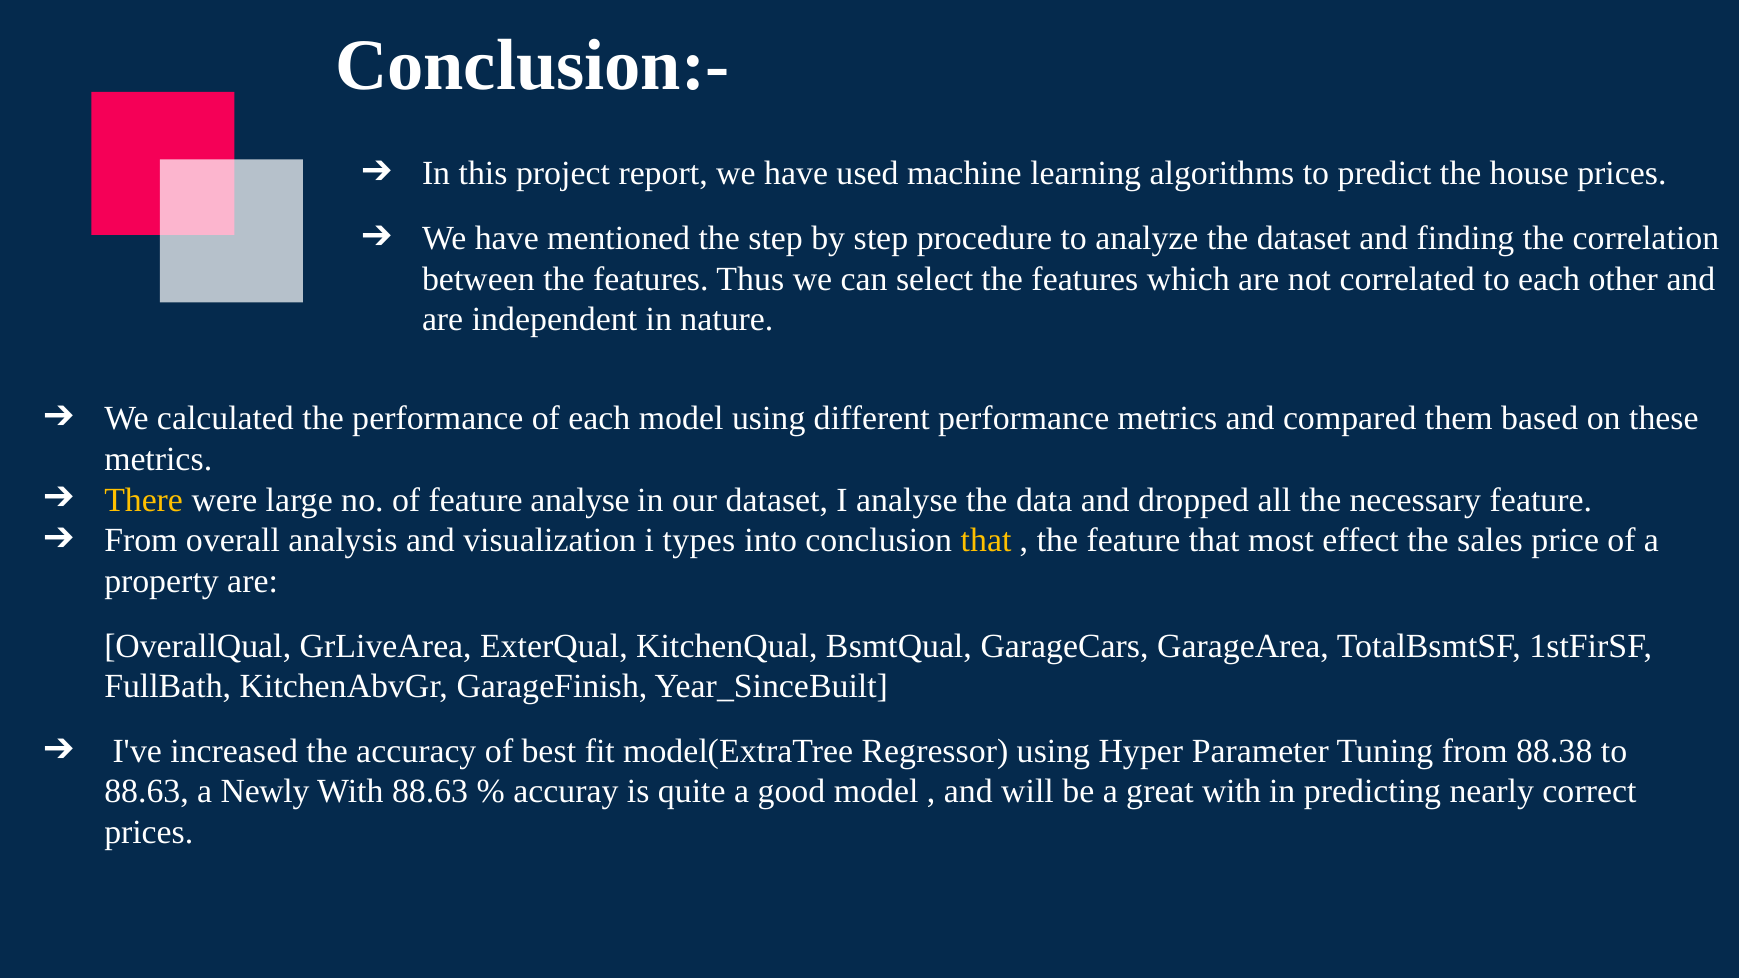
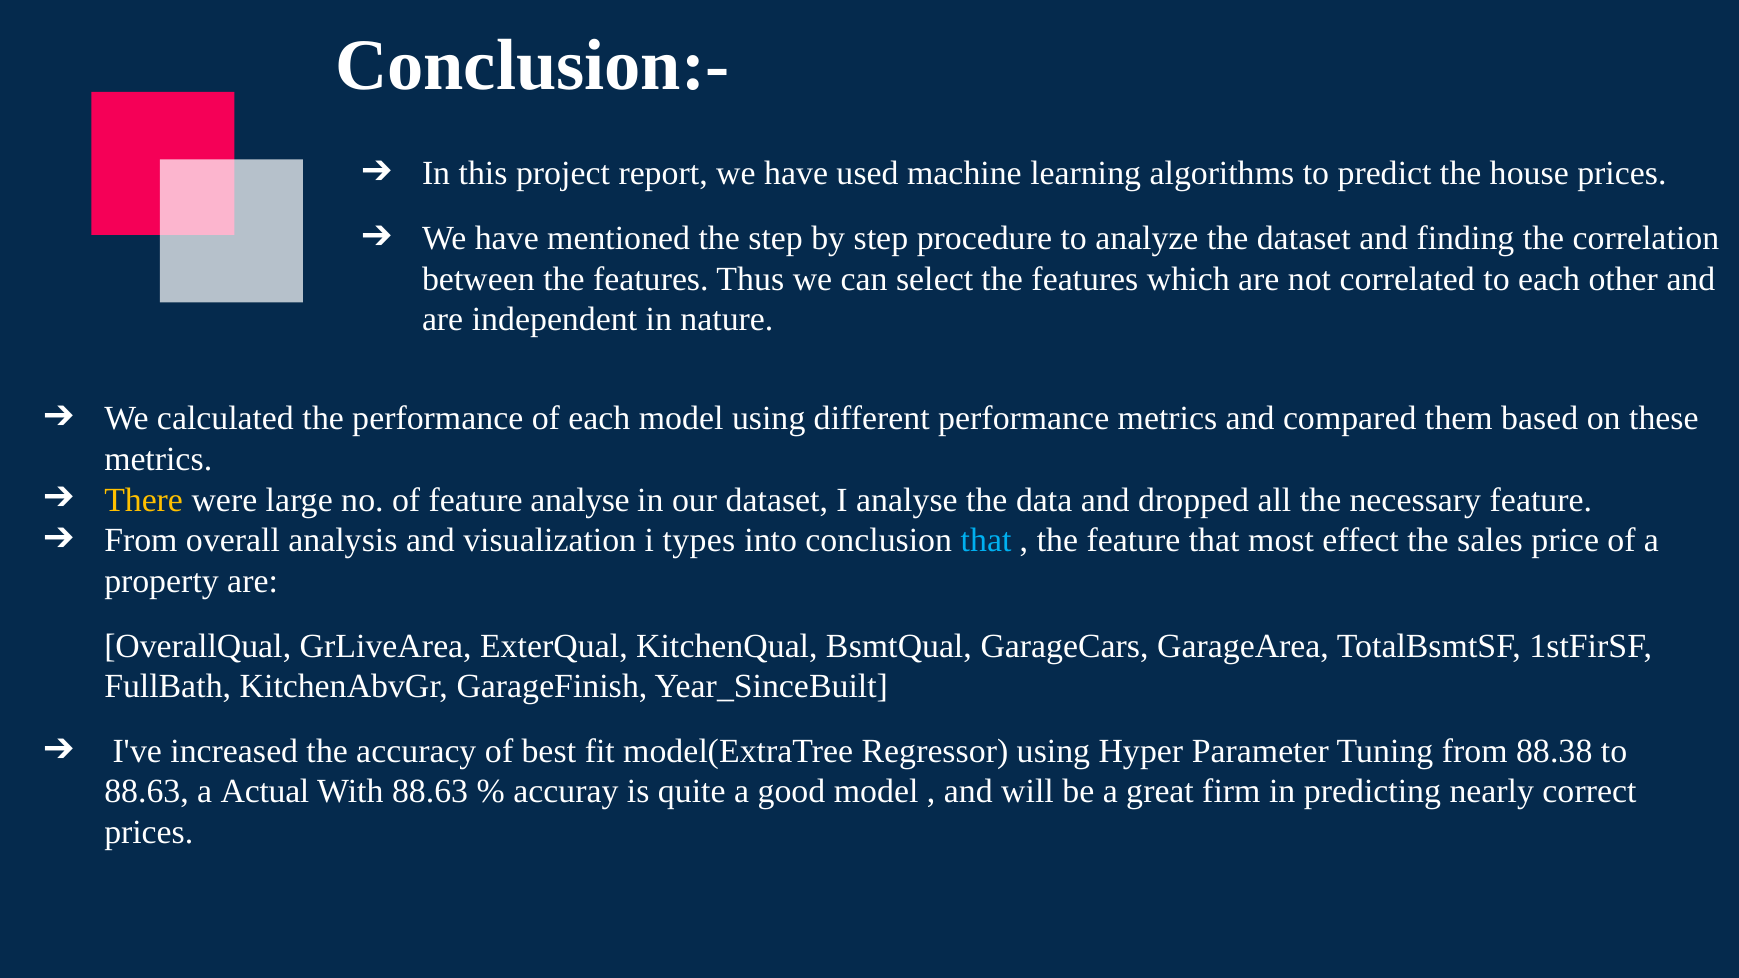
that colour: yellow -> light blue (986, 541)
Newly: Newly -> Actual (265, 792)
great with: with -> firm (1231, 792)
